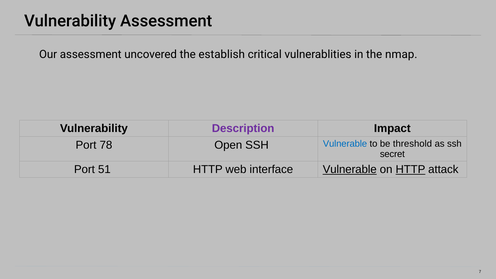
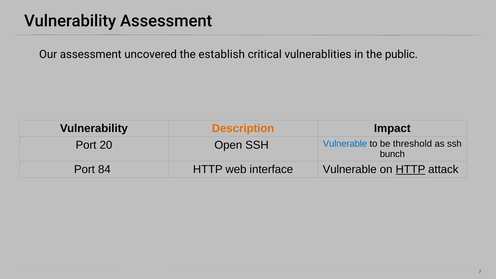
nmap: nmap -> public (401, 54)
Description colour: purple -> orange (243, 129)
78: 78 -> 20 (106, 145)
secret: secret -> bunch (392, 154)
51: 51 -> 84 (104, 170)
Vulnerable underline: present -> none (350, 170)
